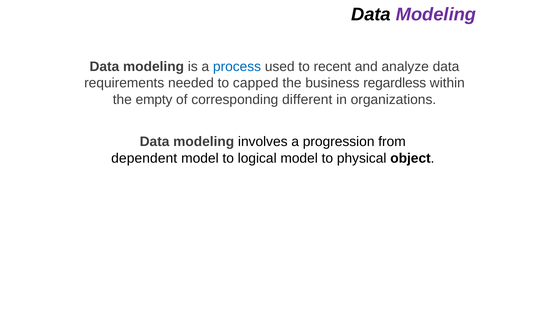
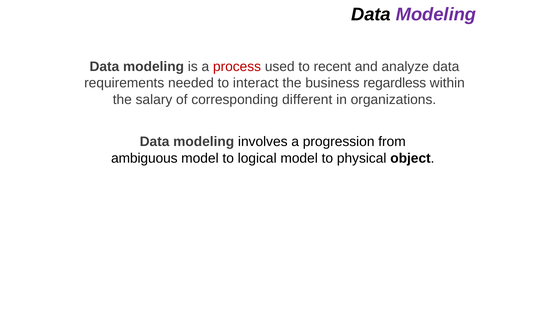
process colour: blue -> red (237, 67)
capped: capped -> interact (256, 83)
empty: empty -> salary (154, 99)
dependent: dependent -> ambiguous (144, 158)
